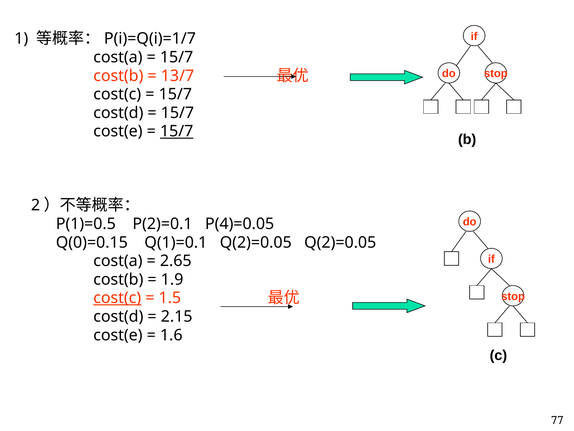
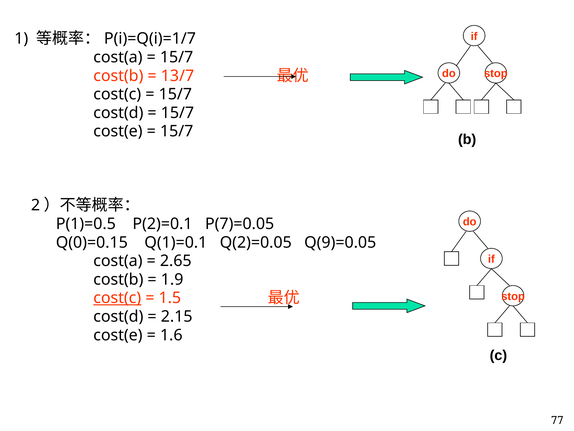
15/7 underline: present -> none (177, 131)
P(4)=0.05: P(4)=0.05 -> P(7)=0.05 (240, 224)
Q(2)=0.05 Q(2)=0.05: Q(2)=0.05 -> Q(9)=0.05 (340, 242)
